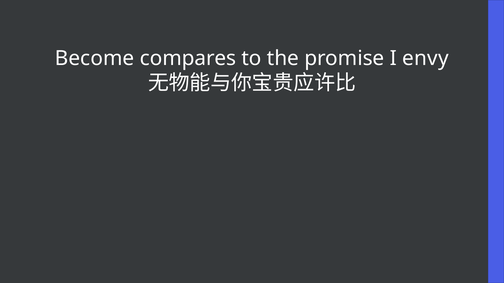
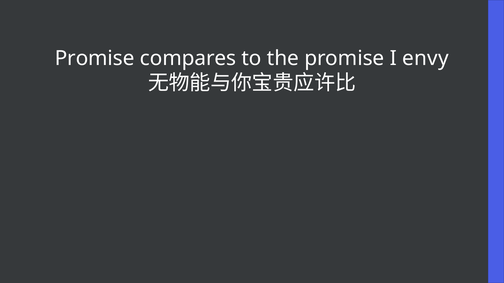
Become: Become -> Promise (95, 58)
